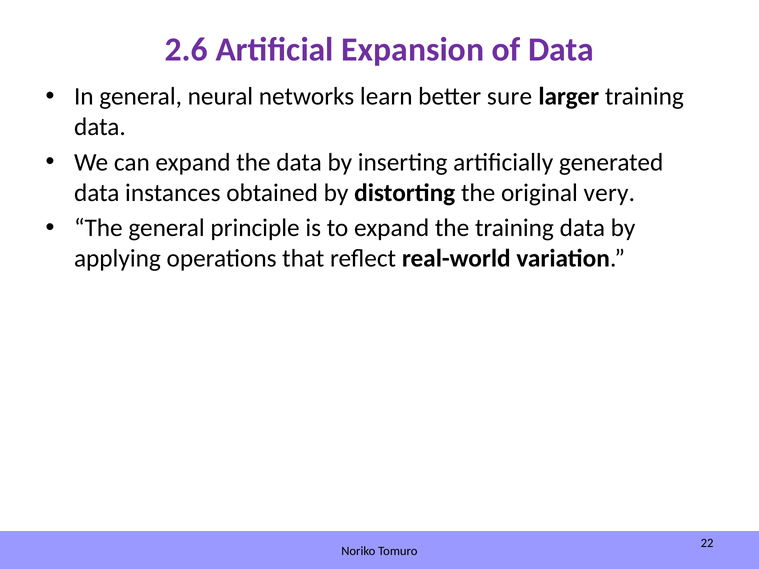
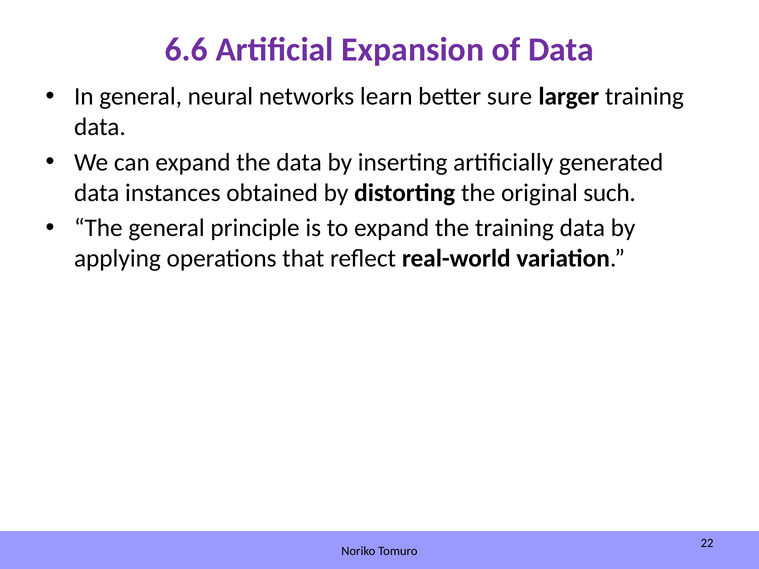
2.6: 2.6 -> 6.6 (186, 50)
very: very -> such (610, 193)
